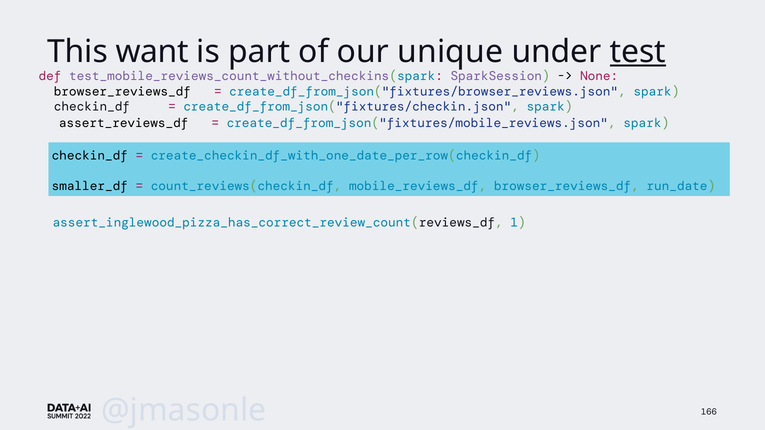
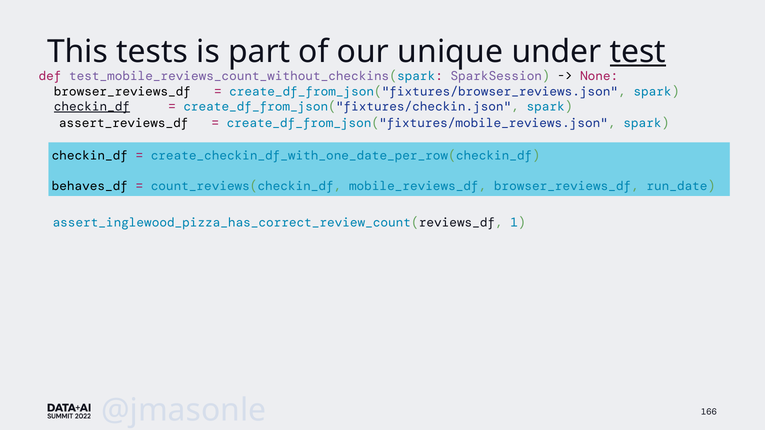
want: want -> tests (152, 52)
checkin_df underline: none -> present (92, 107)
smaller_df: smaller_df -> behaves_df (90, 186)
